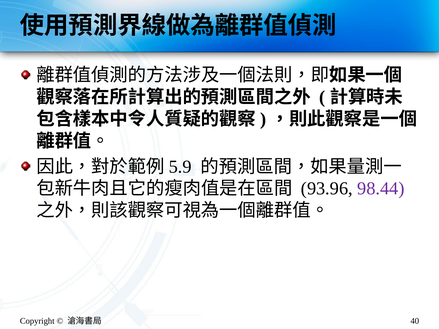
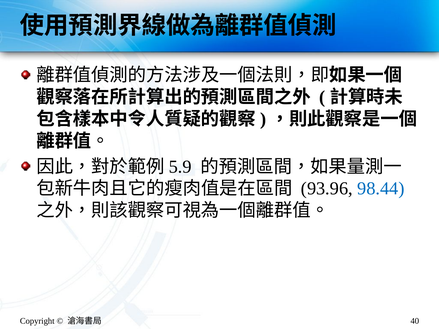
98.44 colour: purple -> blue (381, 189)
